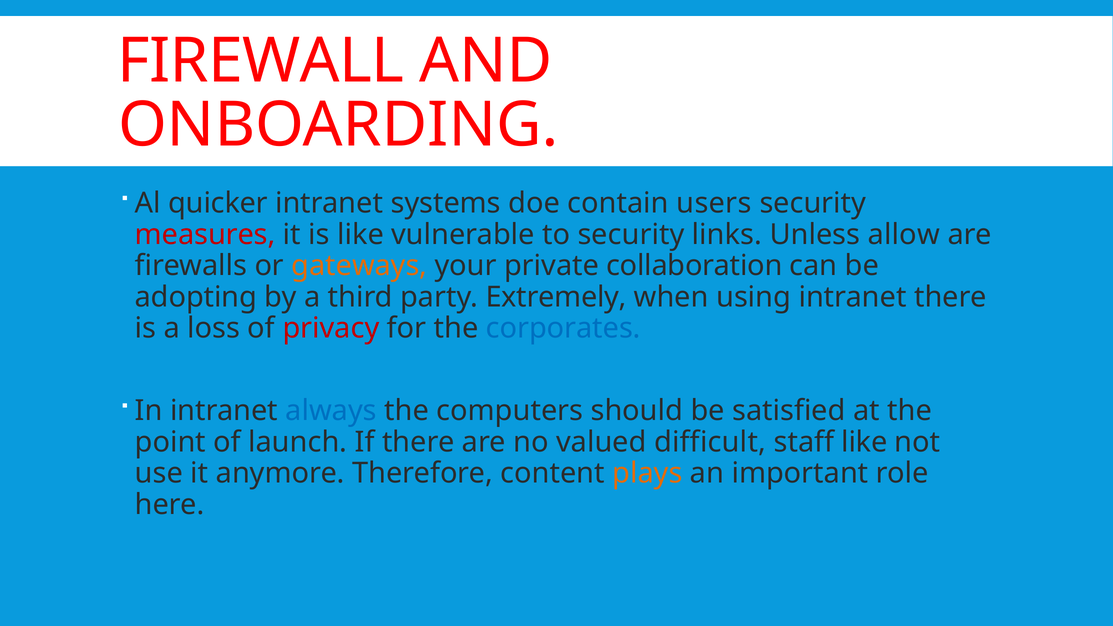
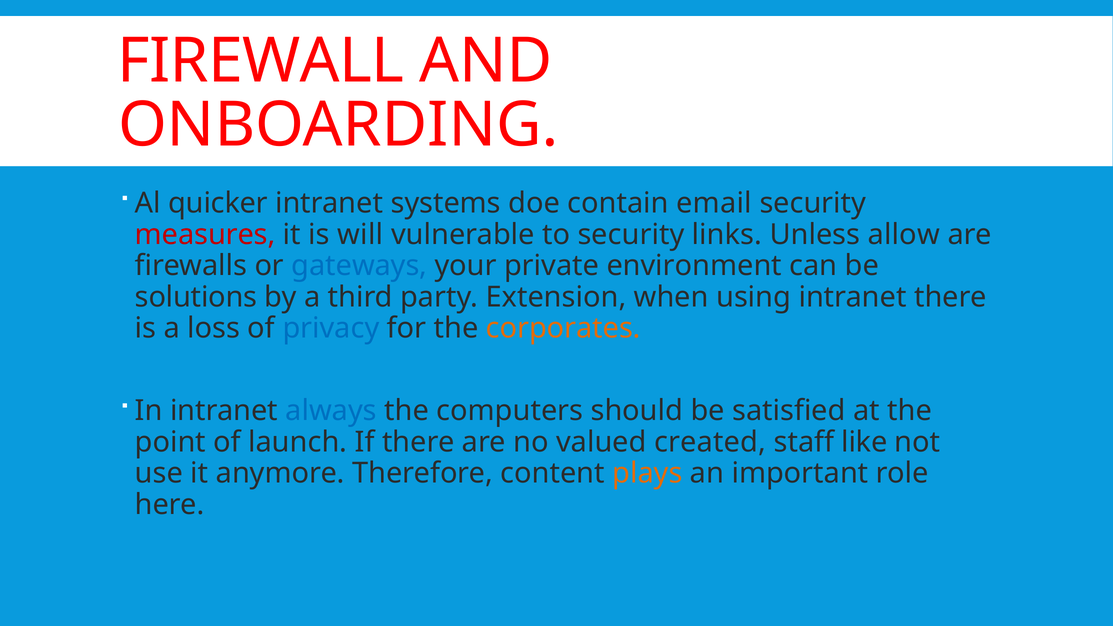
users: users -> email (714, 203)
is like: like -> will (360, 235)
gateways colour: orange -> blue (359, 266)
collaboration: collaboration -> environment (694, 266)
adopting: adopting -> solutions (196, 297)
Extremely: Extremely -> Extension (556, 297)
privacy colour: red -> blue (331, 328)
corporates colour: blue -> orange (563, 328)
difficult: difficult -> created (710, 442)
